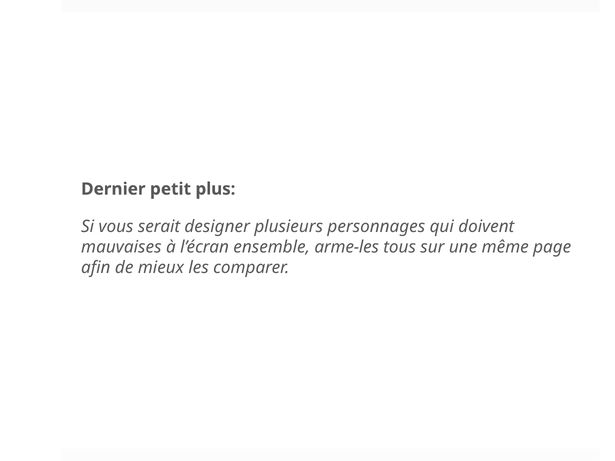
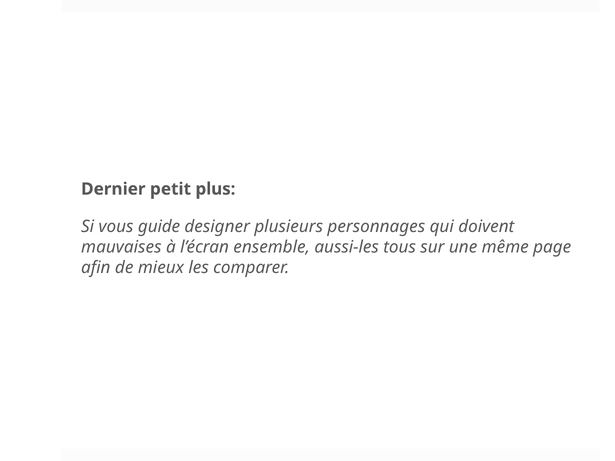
serait: serait -> guide (159, 227)
arme-les: arme-les -> aussi-les (347, 247)
